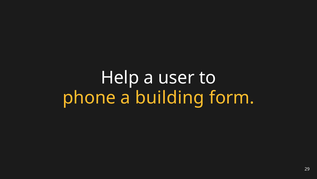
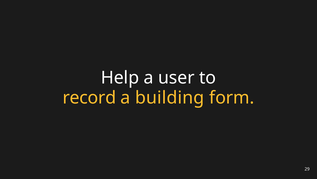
phone: phone -> record (89, 97)
